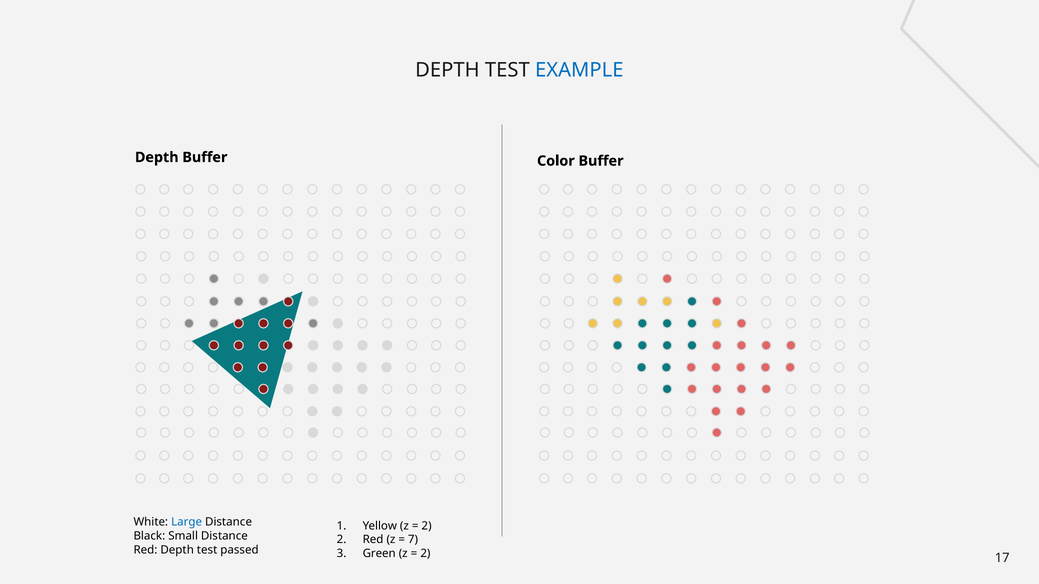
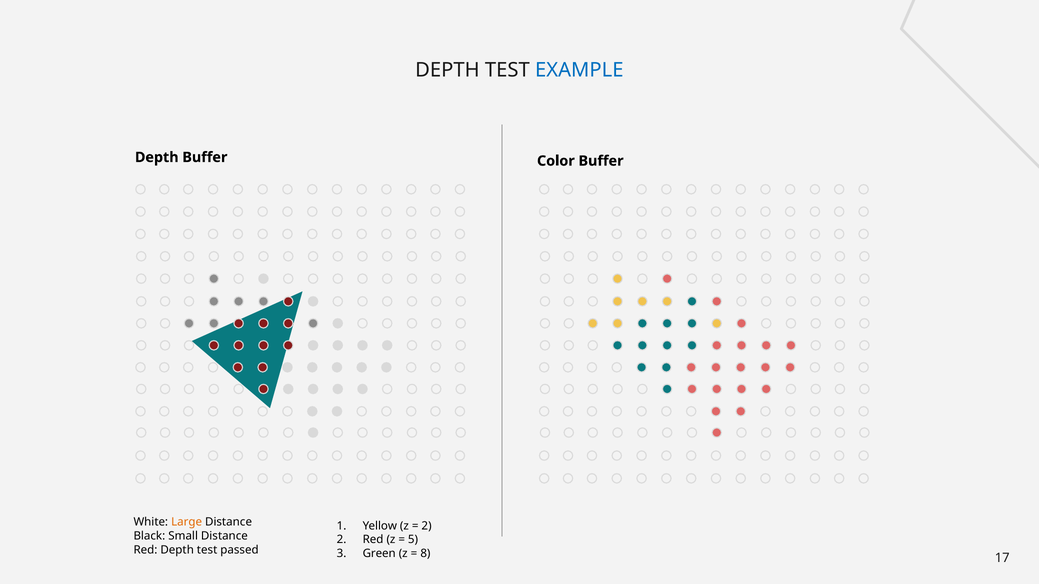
Large colour: blue -> orange (187, 522)
7: 7 -> 5 (413, 540)
2: 2 -> 8 (425, 554)
